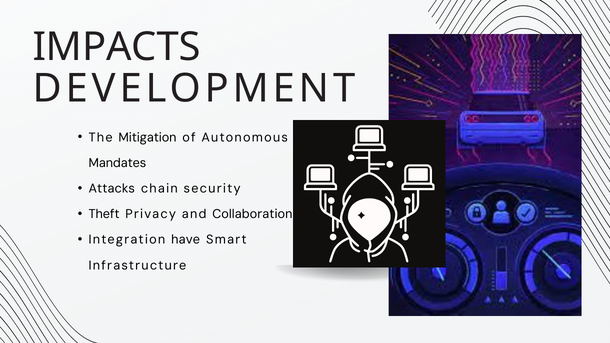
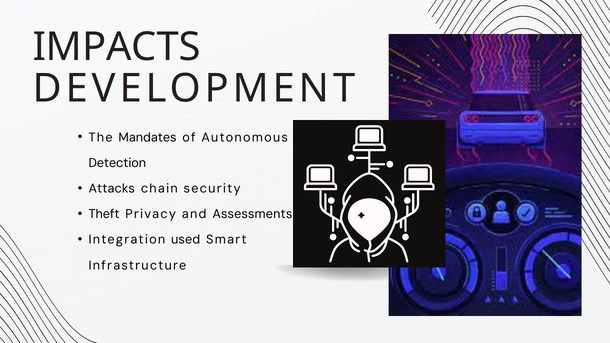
Mitigation: Mitigation -> Mandates (147, 137)
Mandates: Mandates -> Detection (117, 163)
Collaboration: Collaboration -> Assessments (252, 214)
have: have -> used (186, 240)
